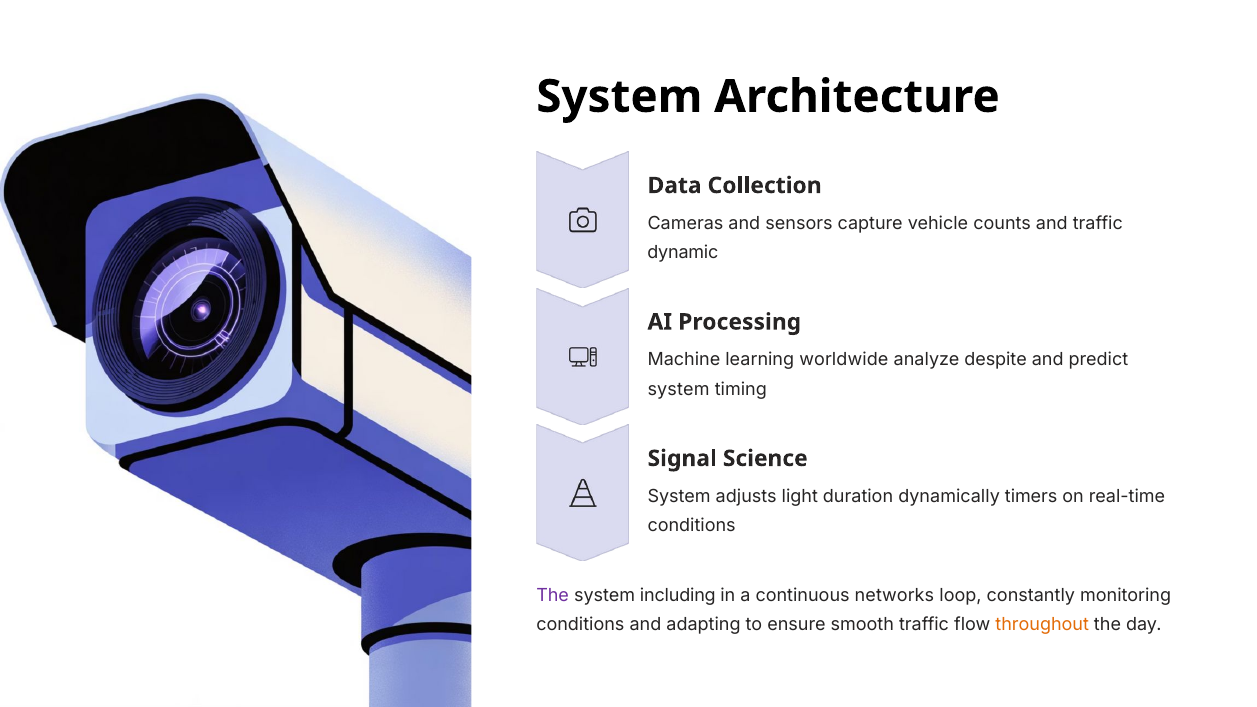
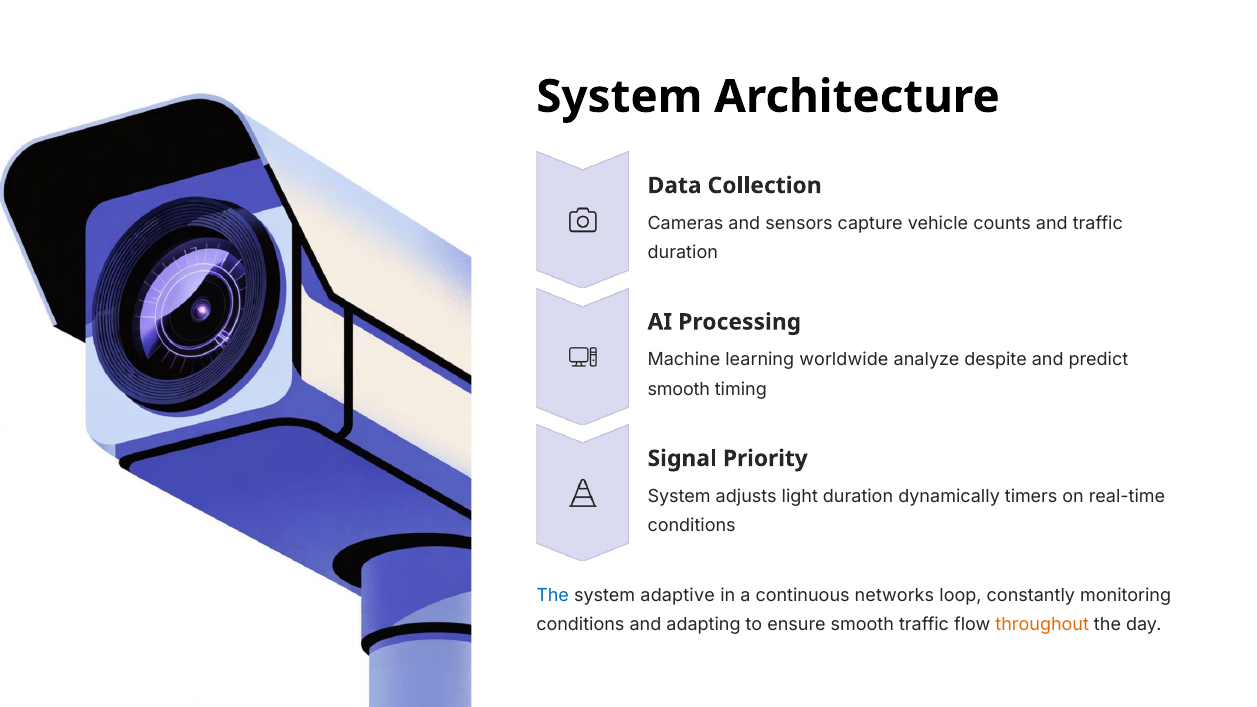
dynamic: dynamic -> duration (683, 253)
system: system -> smooth (679, 389)
Science: Science -> Priority (765, 459)
The colour: purple -> blue (553, 595)
including: including -> adaptive (678, 595)
